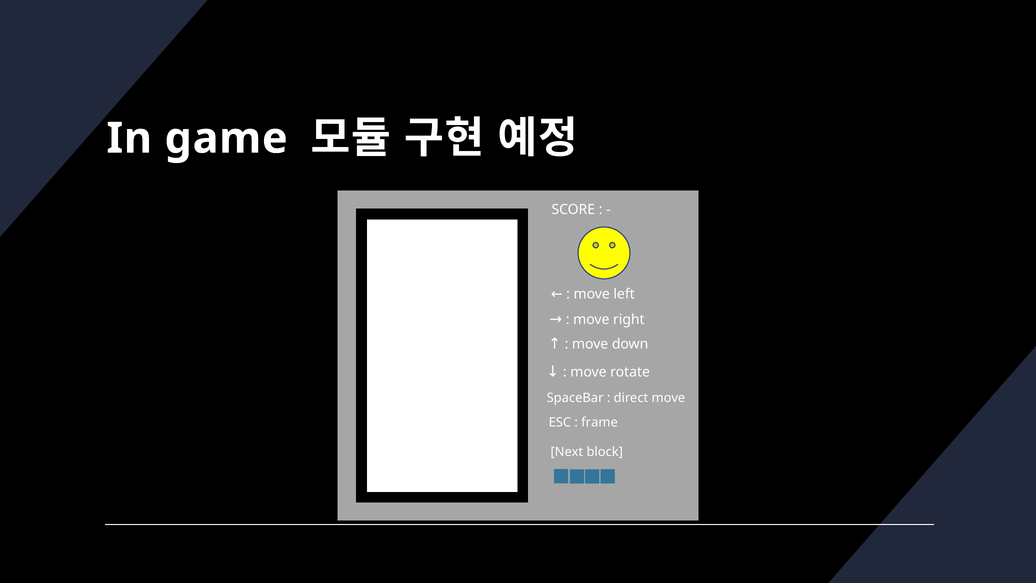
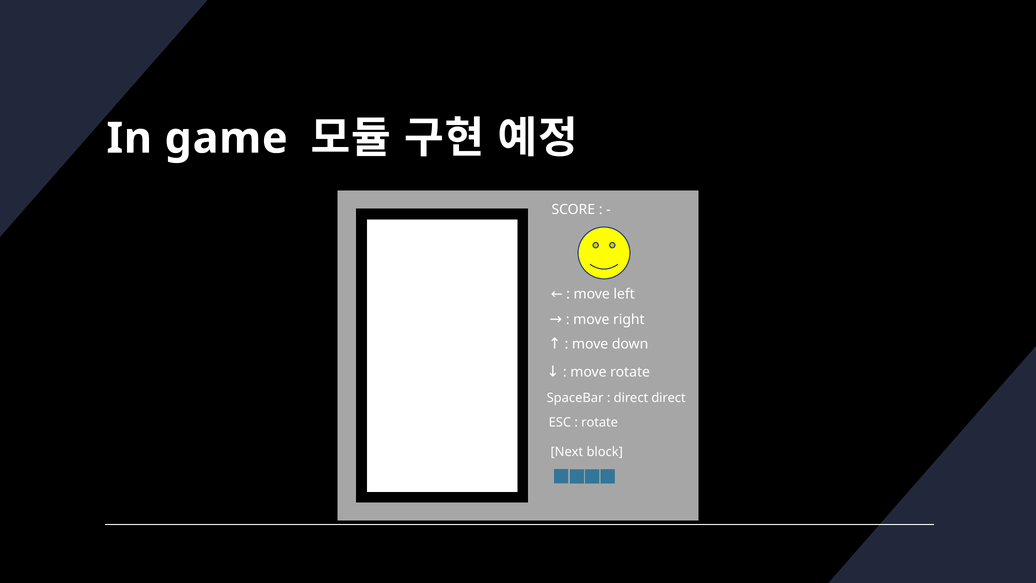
direct move: move -> direct (668, 398)
frame: frame -> rotate (600, 422)
